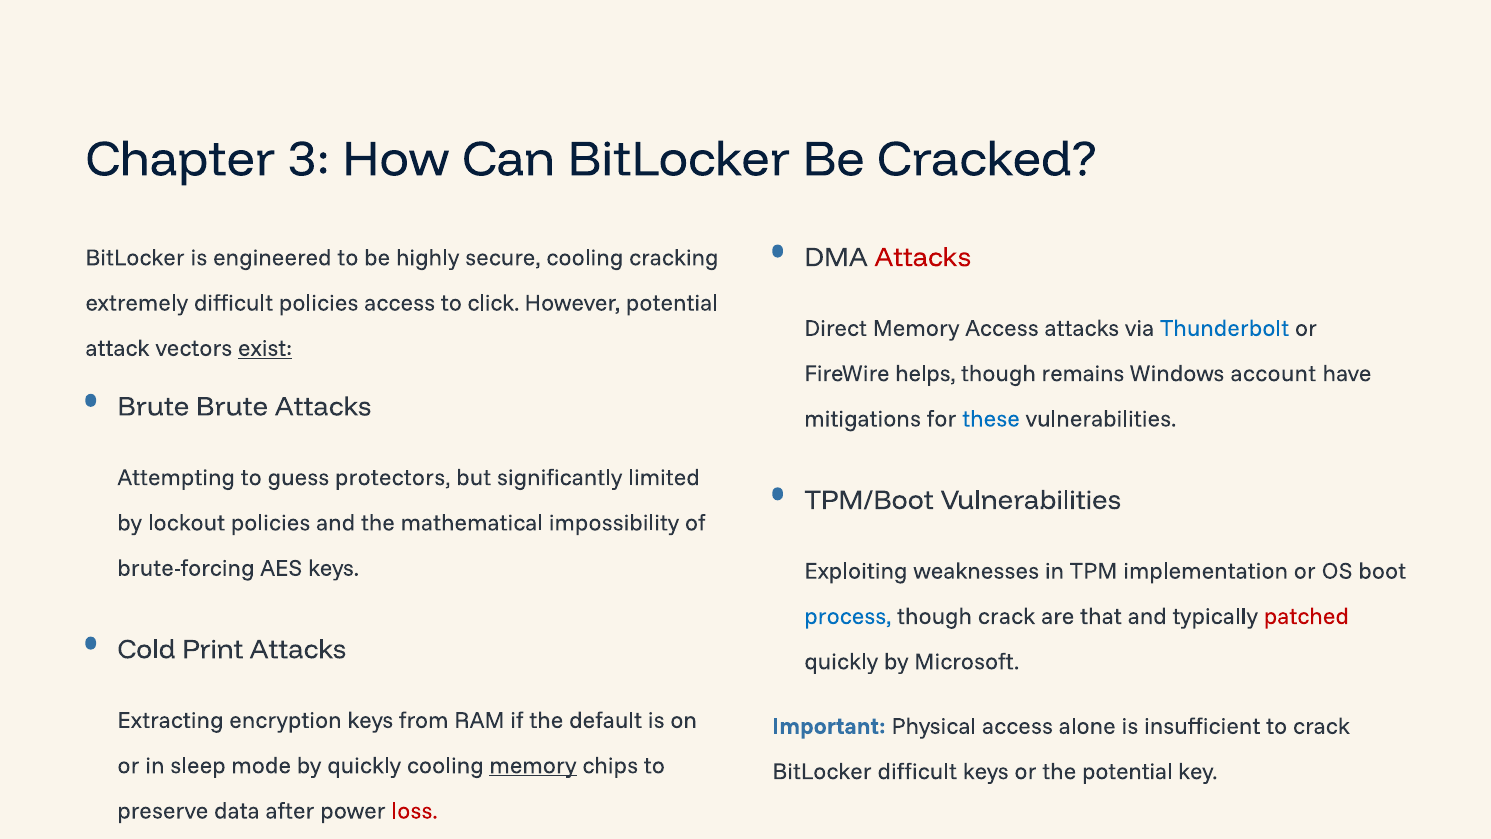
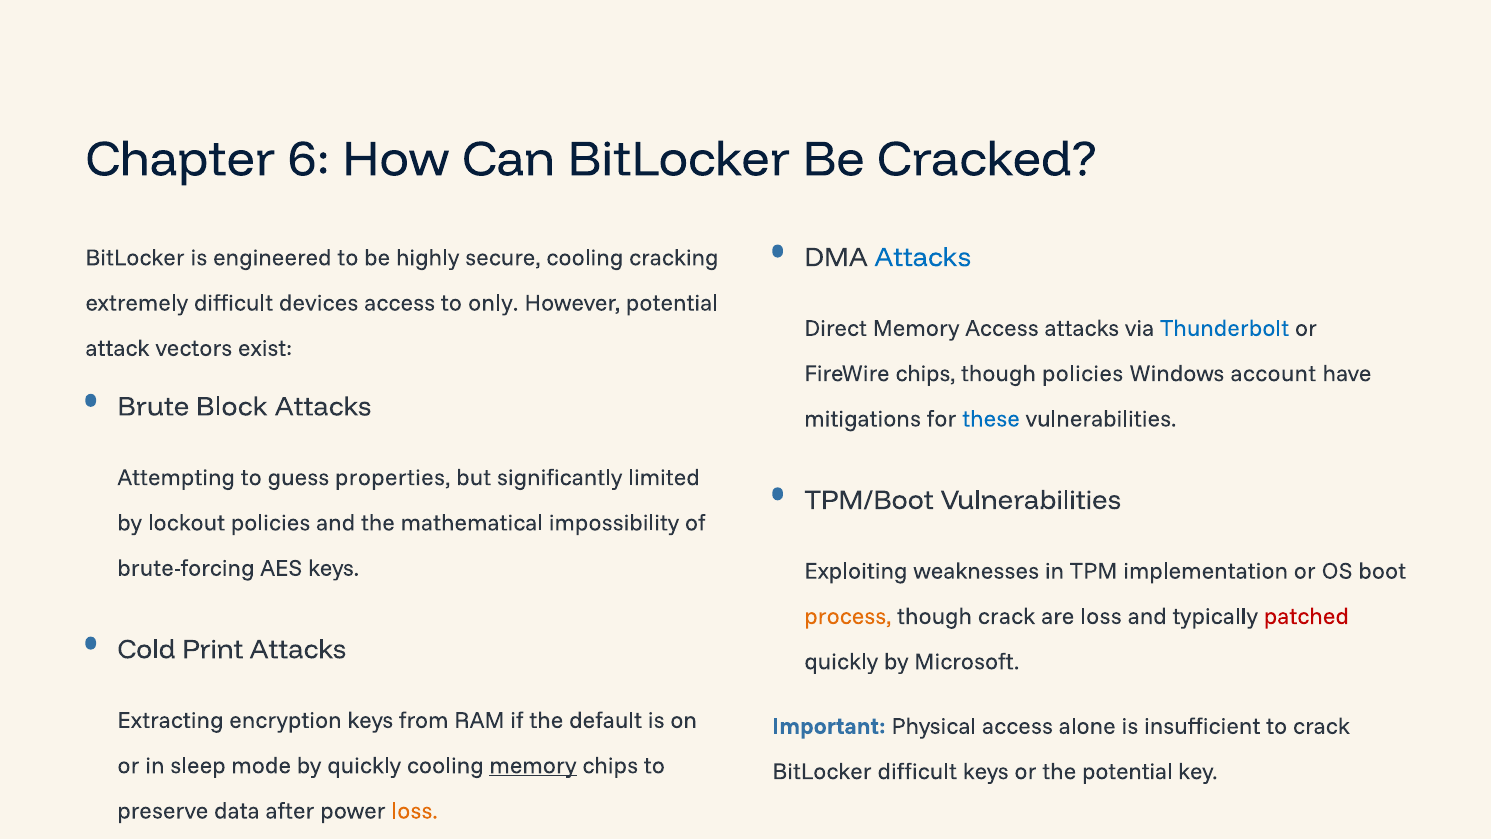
3: 3 -> 6 (309, 159)
Attacks colour: red -> blue (923, 257)
difficult policies: policies -> devices (319, 303)
click: click -> only (493, 303)
exist underline: present -> none (265, 348)
FireWire helps: helps -> chips (925, 373)
though remains: remains -> policies (1083, 373)
Brute Brute: Brute -> Block (232, 406)
protectors: protectors -> properties (393, 477)
process colour: blue -> orange (848, 616)
are that: that -> loss (1101, 616)
loss colour: red -> orange (415, 811)
